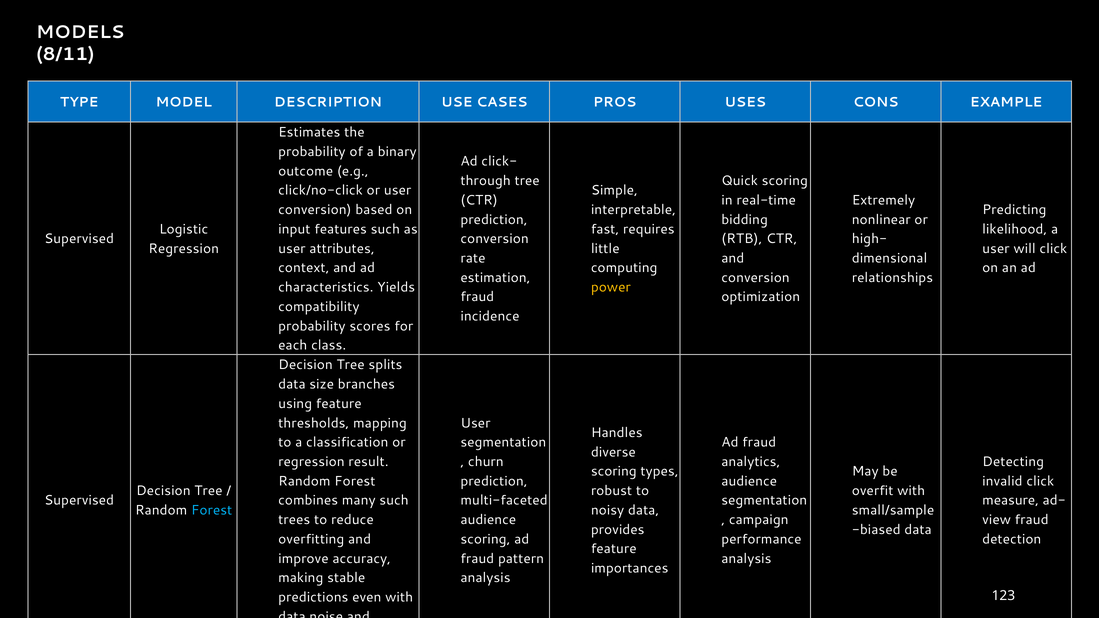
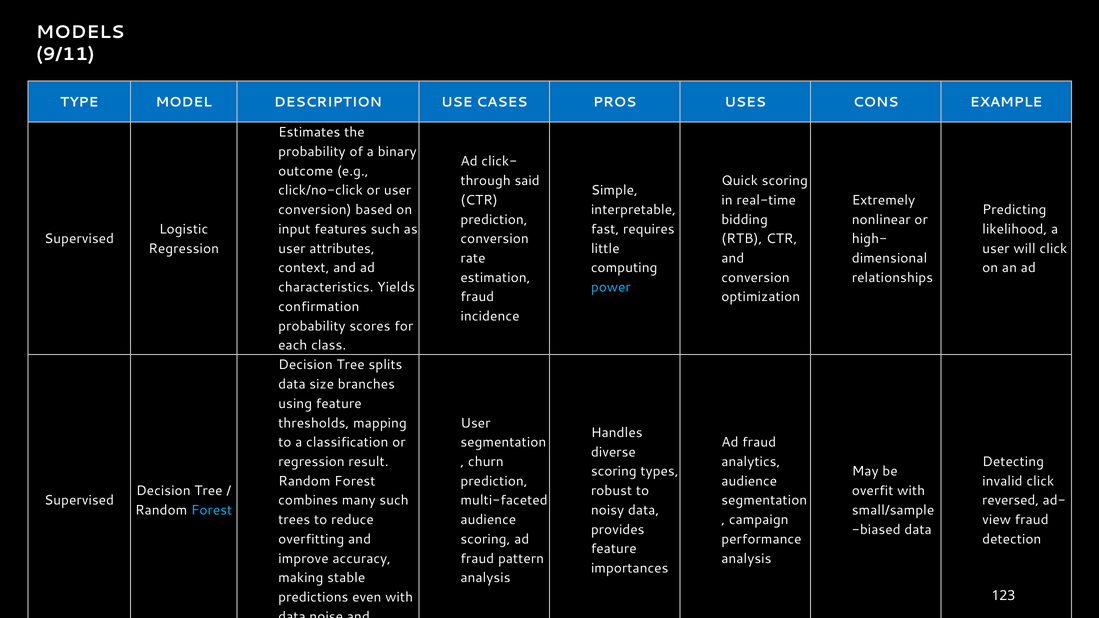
8/11: 8/11 -> 9/11 (65, 54)
tree: tree -> said (527, 181)
power colour: yellow -> light blue (611, 287)
compatibility: compatibility -> confirmation (319, 307)
measure: measure -> reversed (1011, 501)
